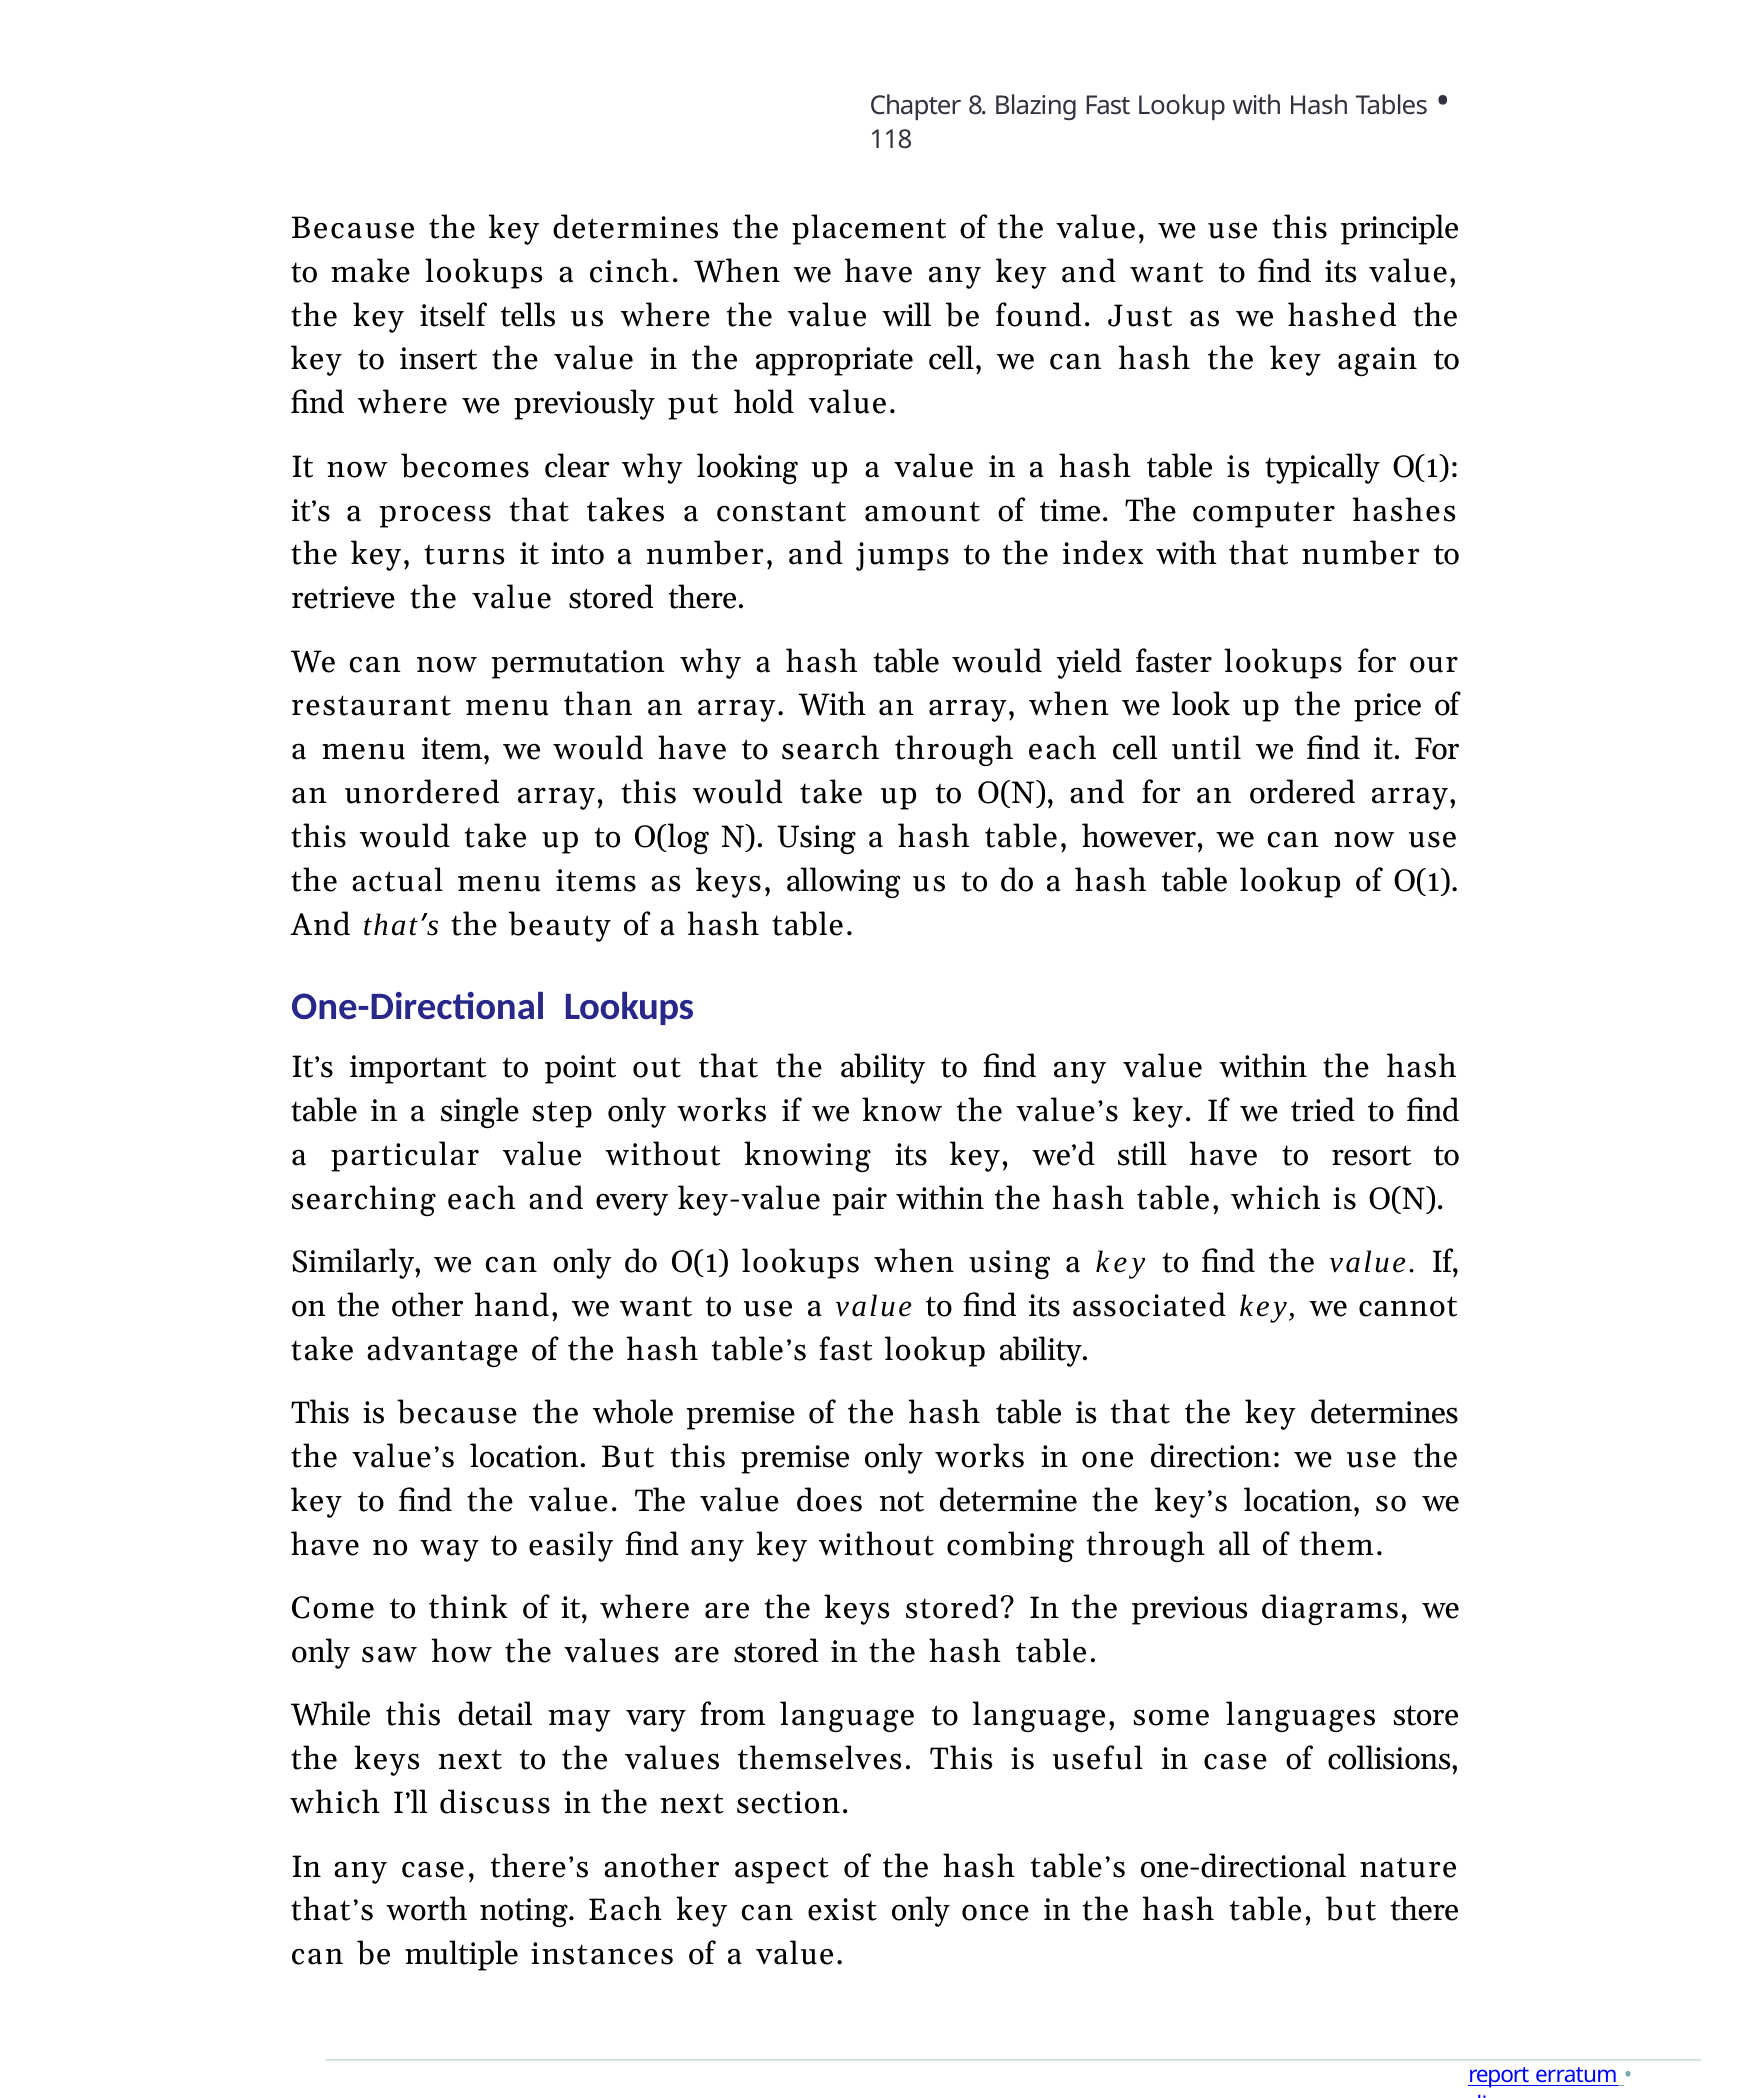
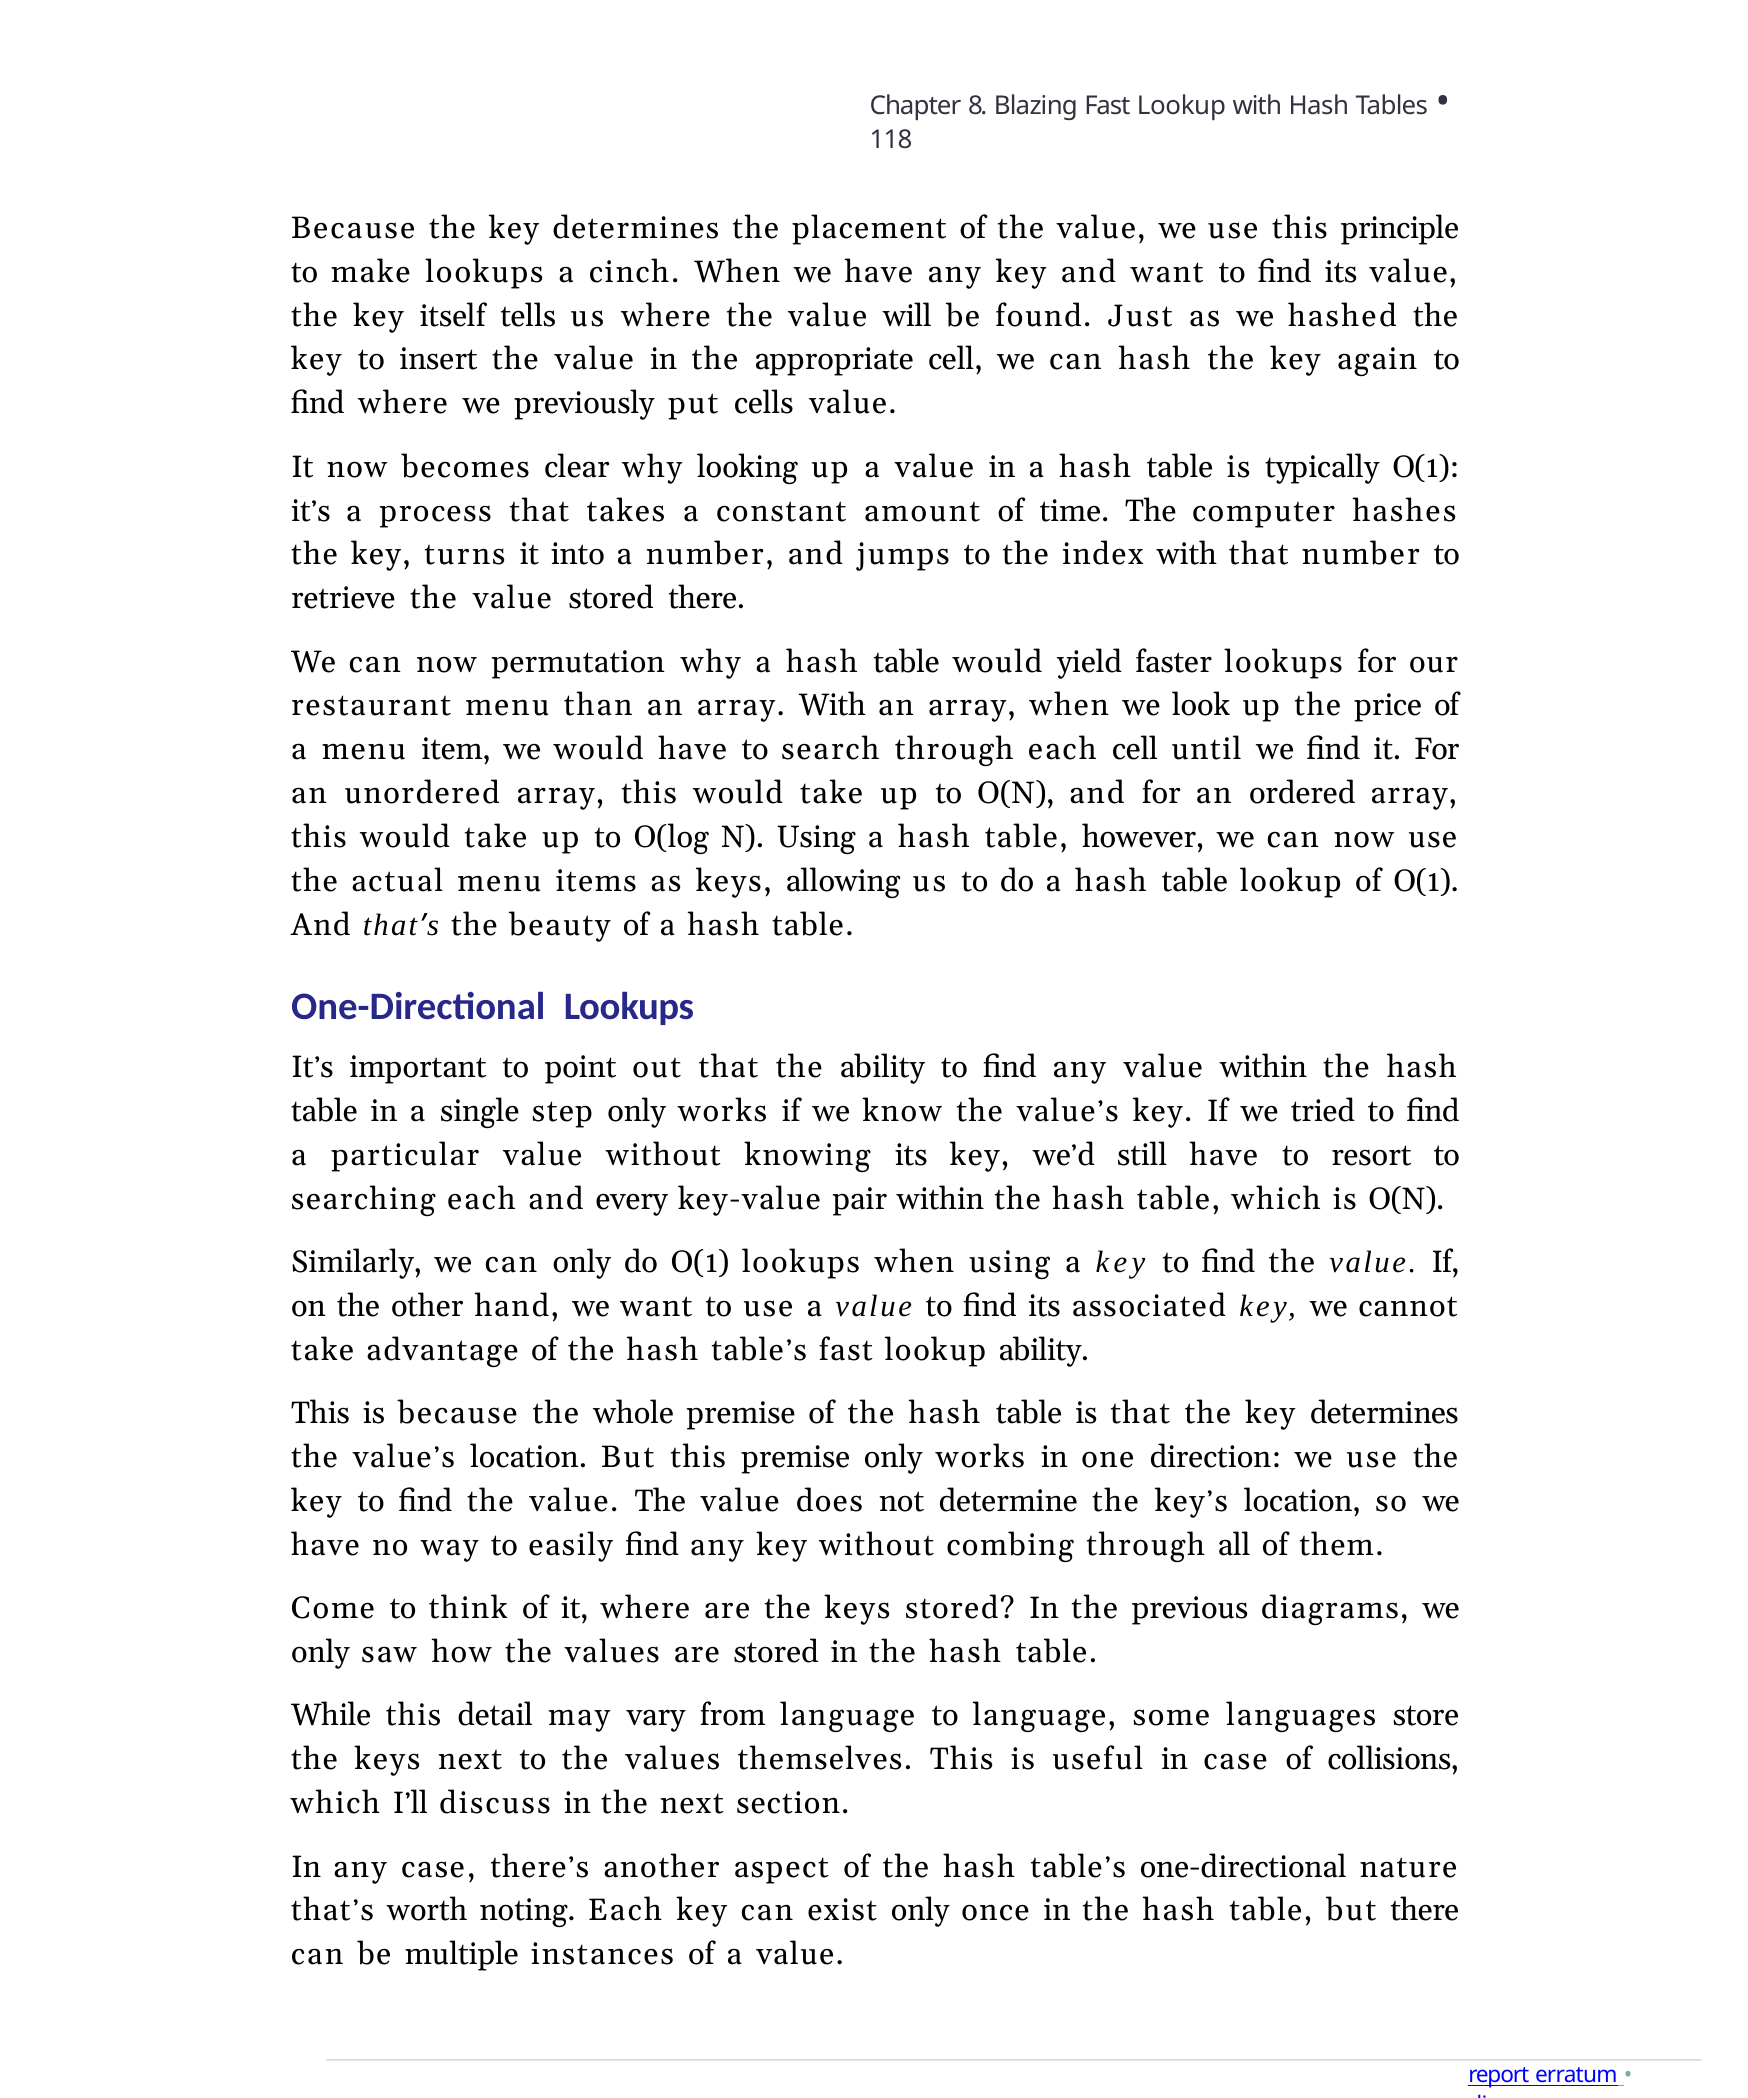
hold: hold -> cells (764, 404)
